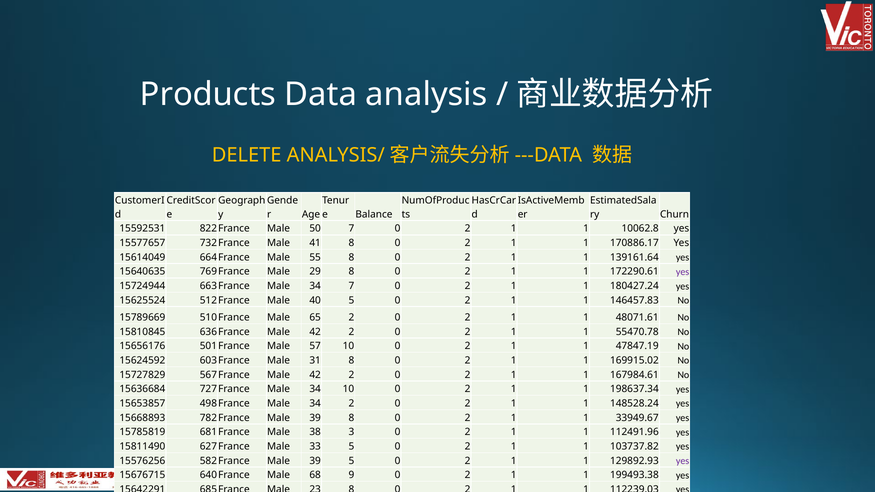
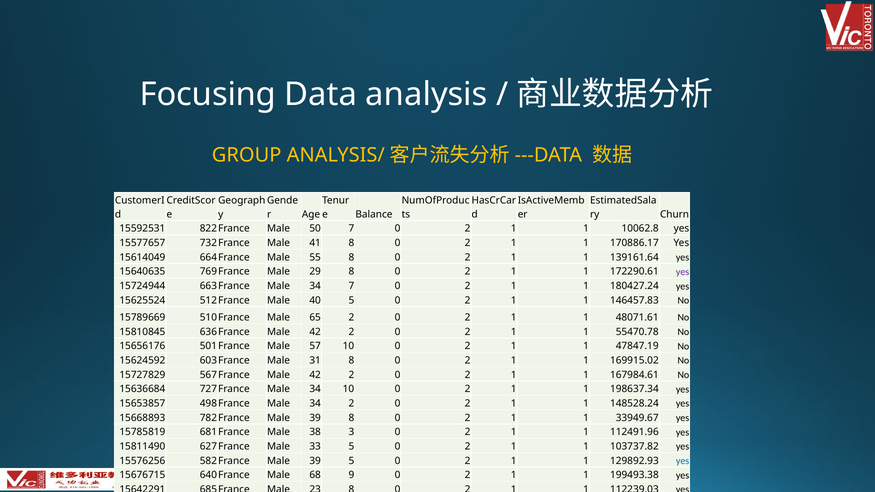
Products: Products -> Focusing (208, 94)
DELETE: DELETE -> GROUP (247, 155)
yes colour: purple -> blue (683, 461)
